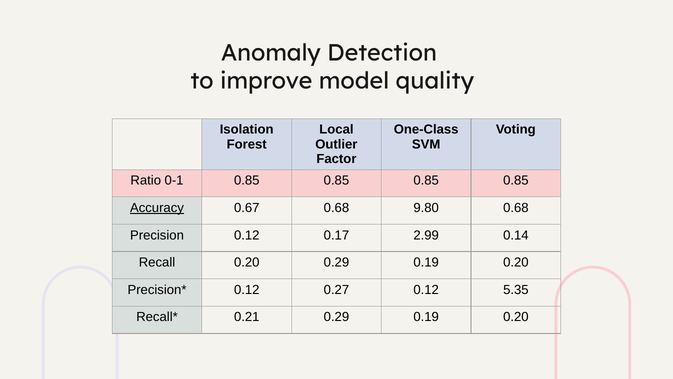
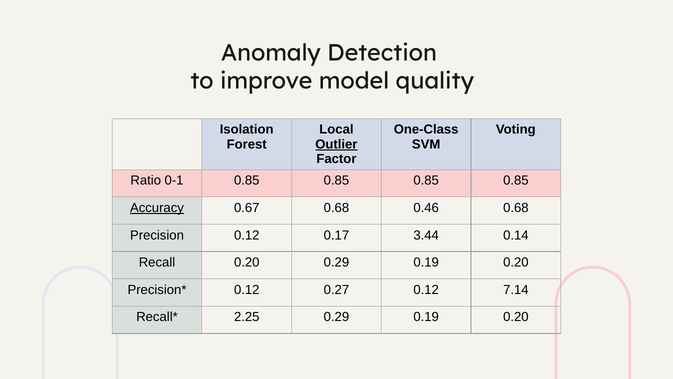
Outlier underline: none -> present (336, 144)
9.80: 9.80 -> 0.46 (426, 208)
2.99: 2.99 -> 3.44 (426, 235)
5.35: 5.35 -> 7.14 (516, 289)
0.21: 0.21 -> 2.25 (247, 317)
